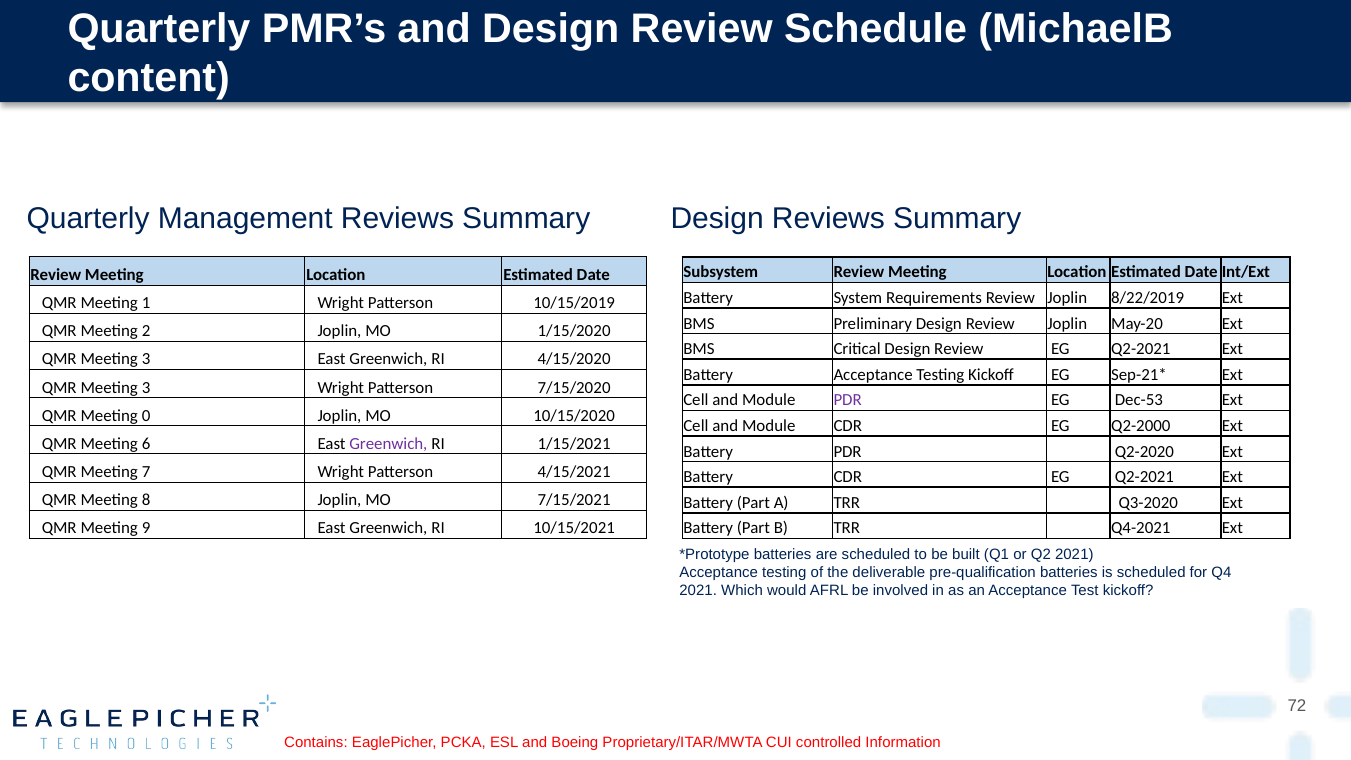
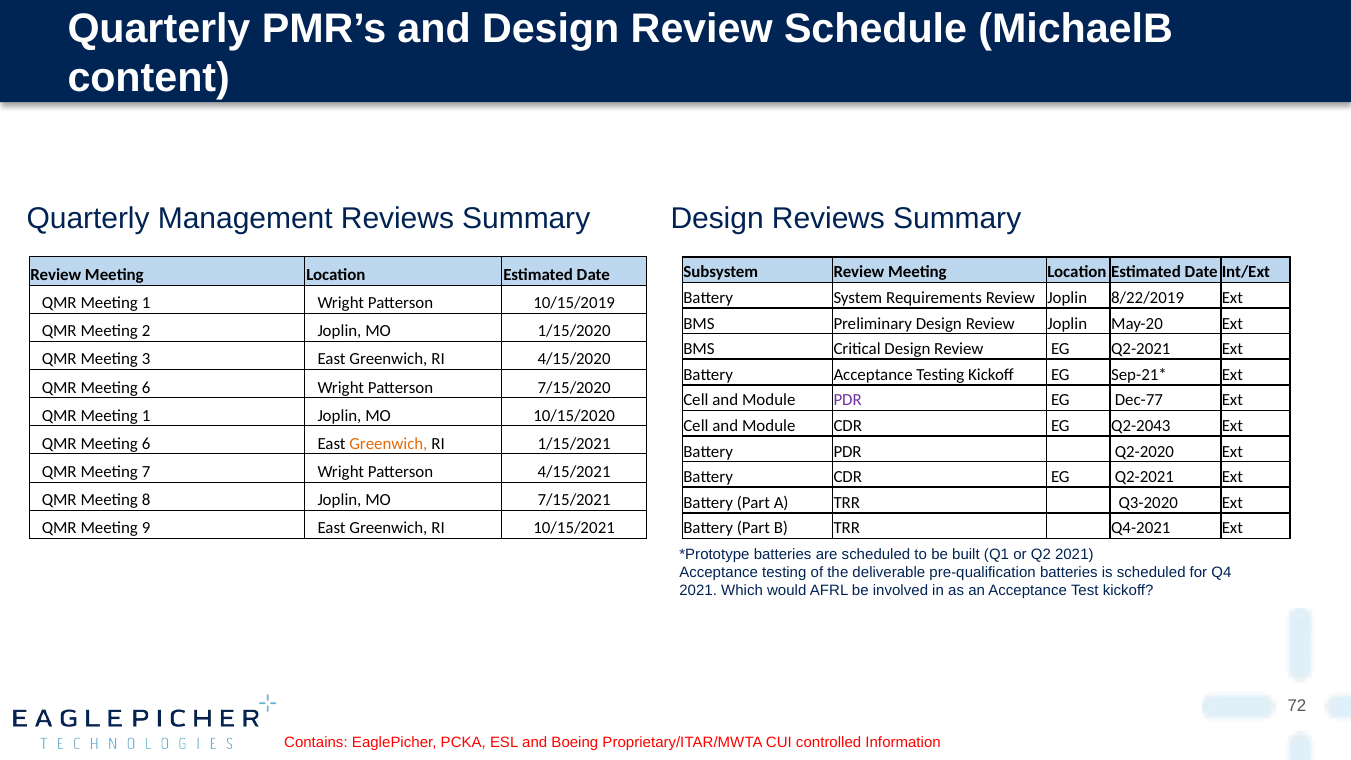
3: 3 -> 6 (146, 387)
Dec-53: Dec-53 -> Dec-77 (1139, 400)
0: 0 -> 1 (146, 416)
Q2-2000: Q2-2000 -> Q2-2043 (1141, 426)
Greenwich colour: purple -> orange (388, 444)
